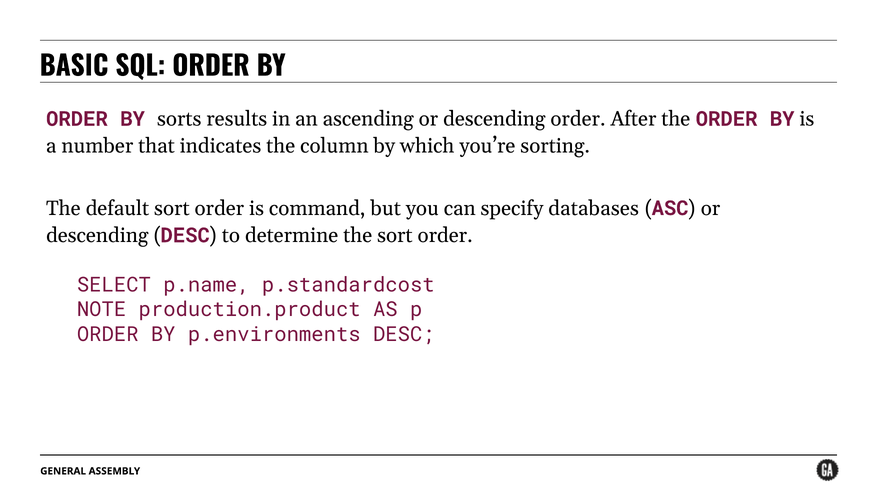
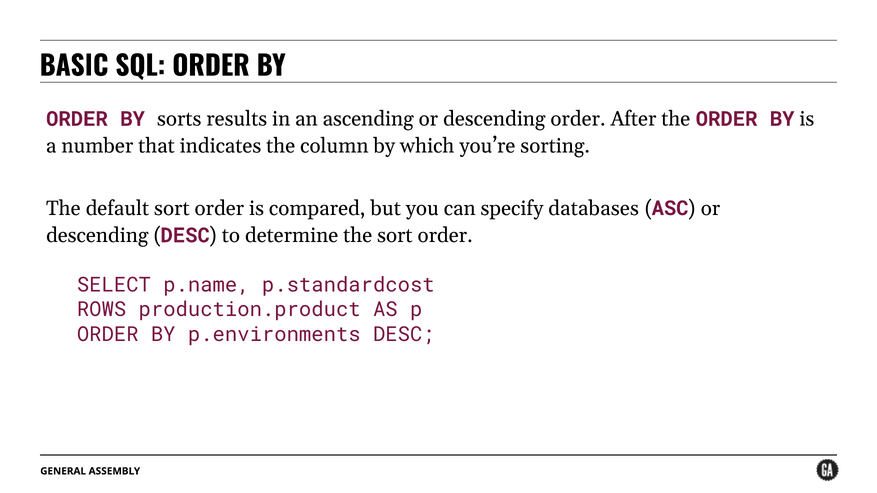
command: command -> compared (317, 208)
NOTE: NOTE -> ROWS (102, 309)
